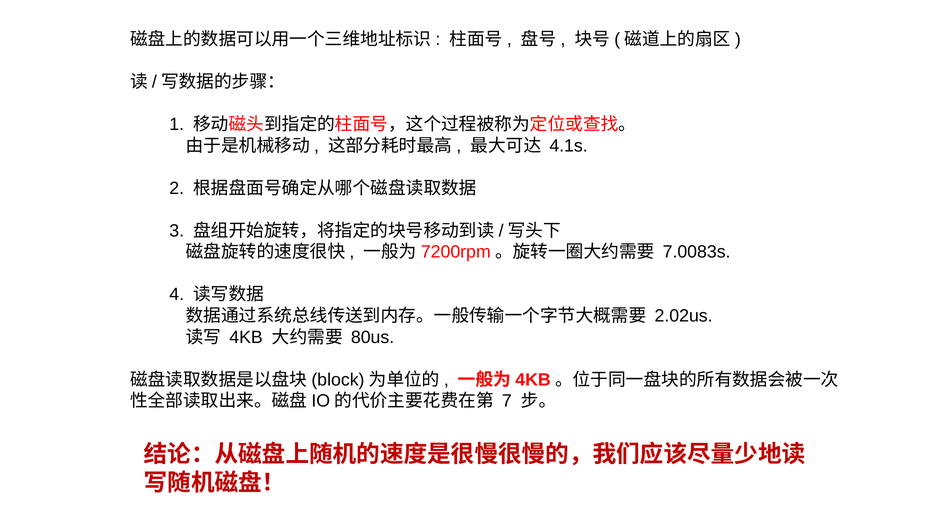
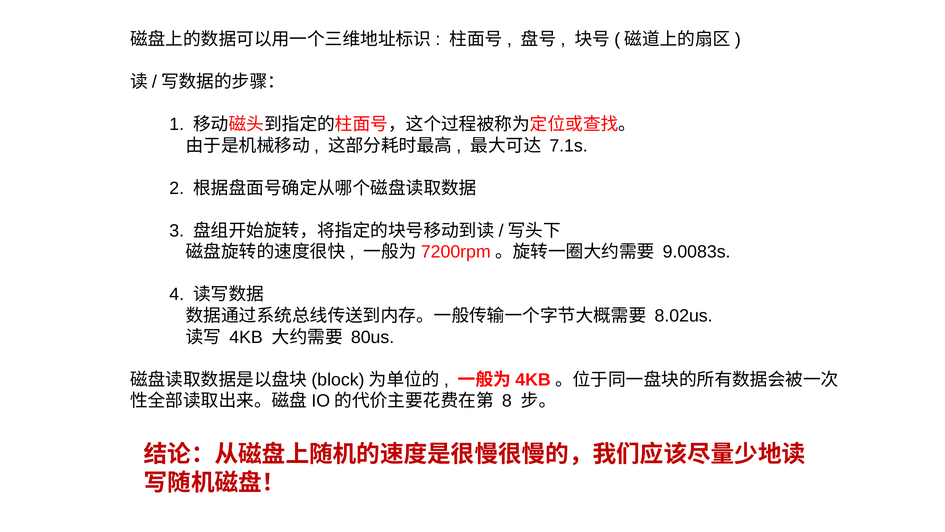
4.1s: 4.1s -> 7.1s (569, 146)
7.0083s: 7.0083s -> 9.0083s (697, 252)
2.02us: 2.02us -> 8.02us (684, 316)
7: 7 -> 8 (507, 401)
